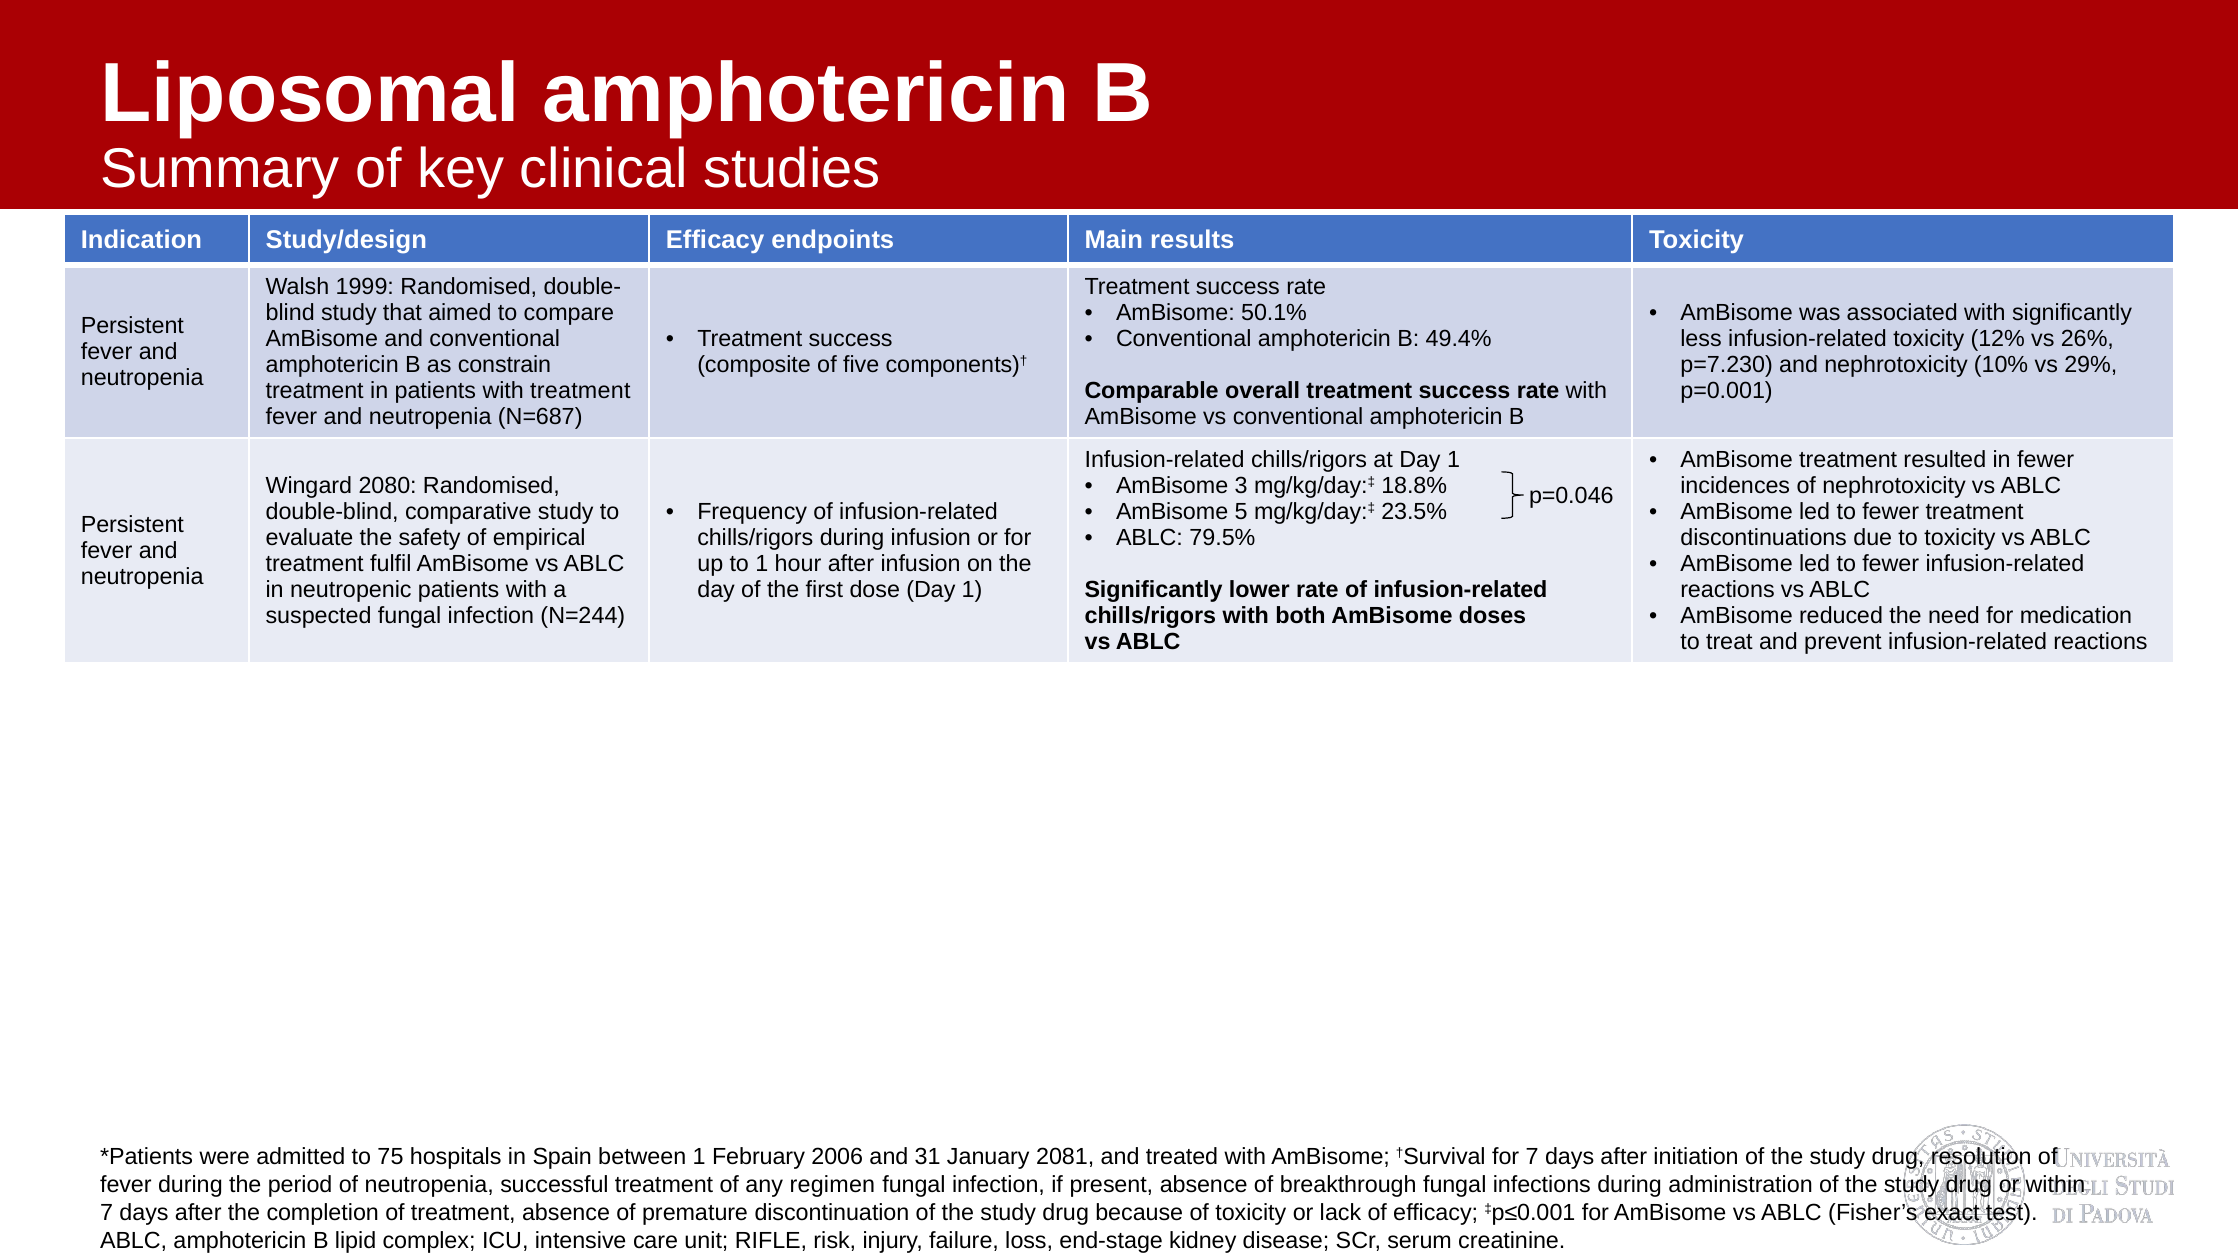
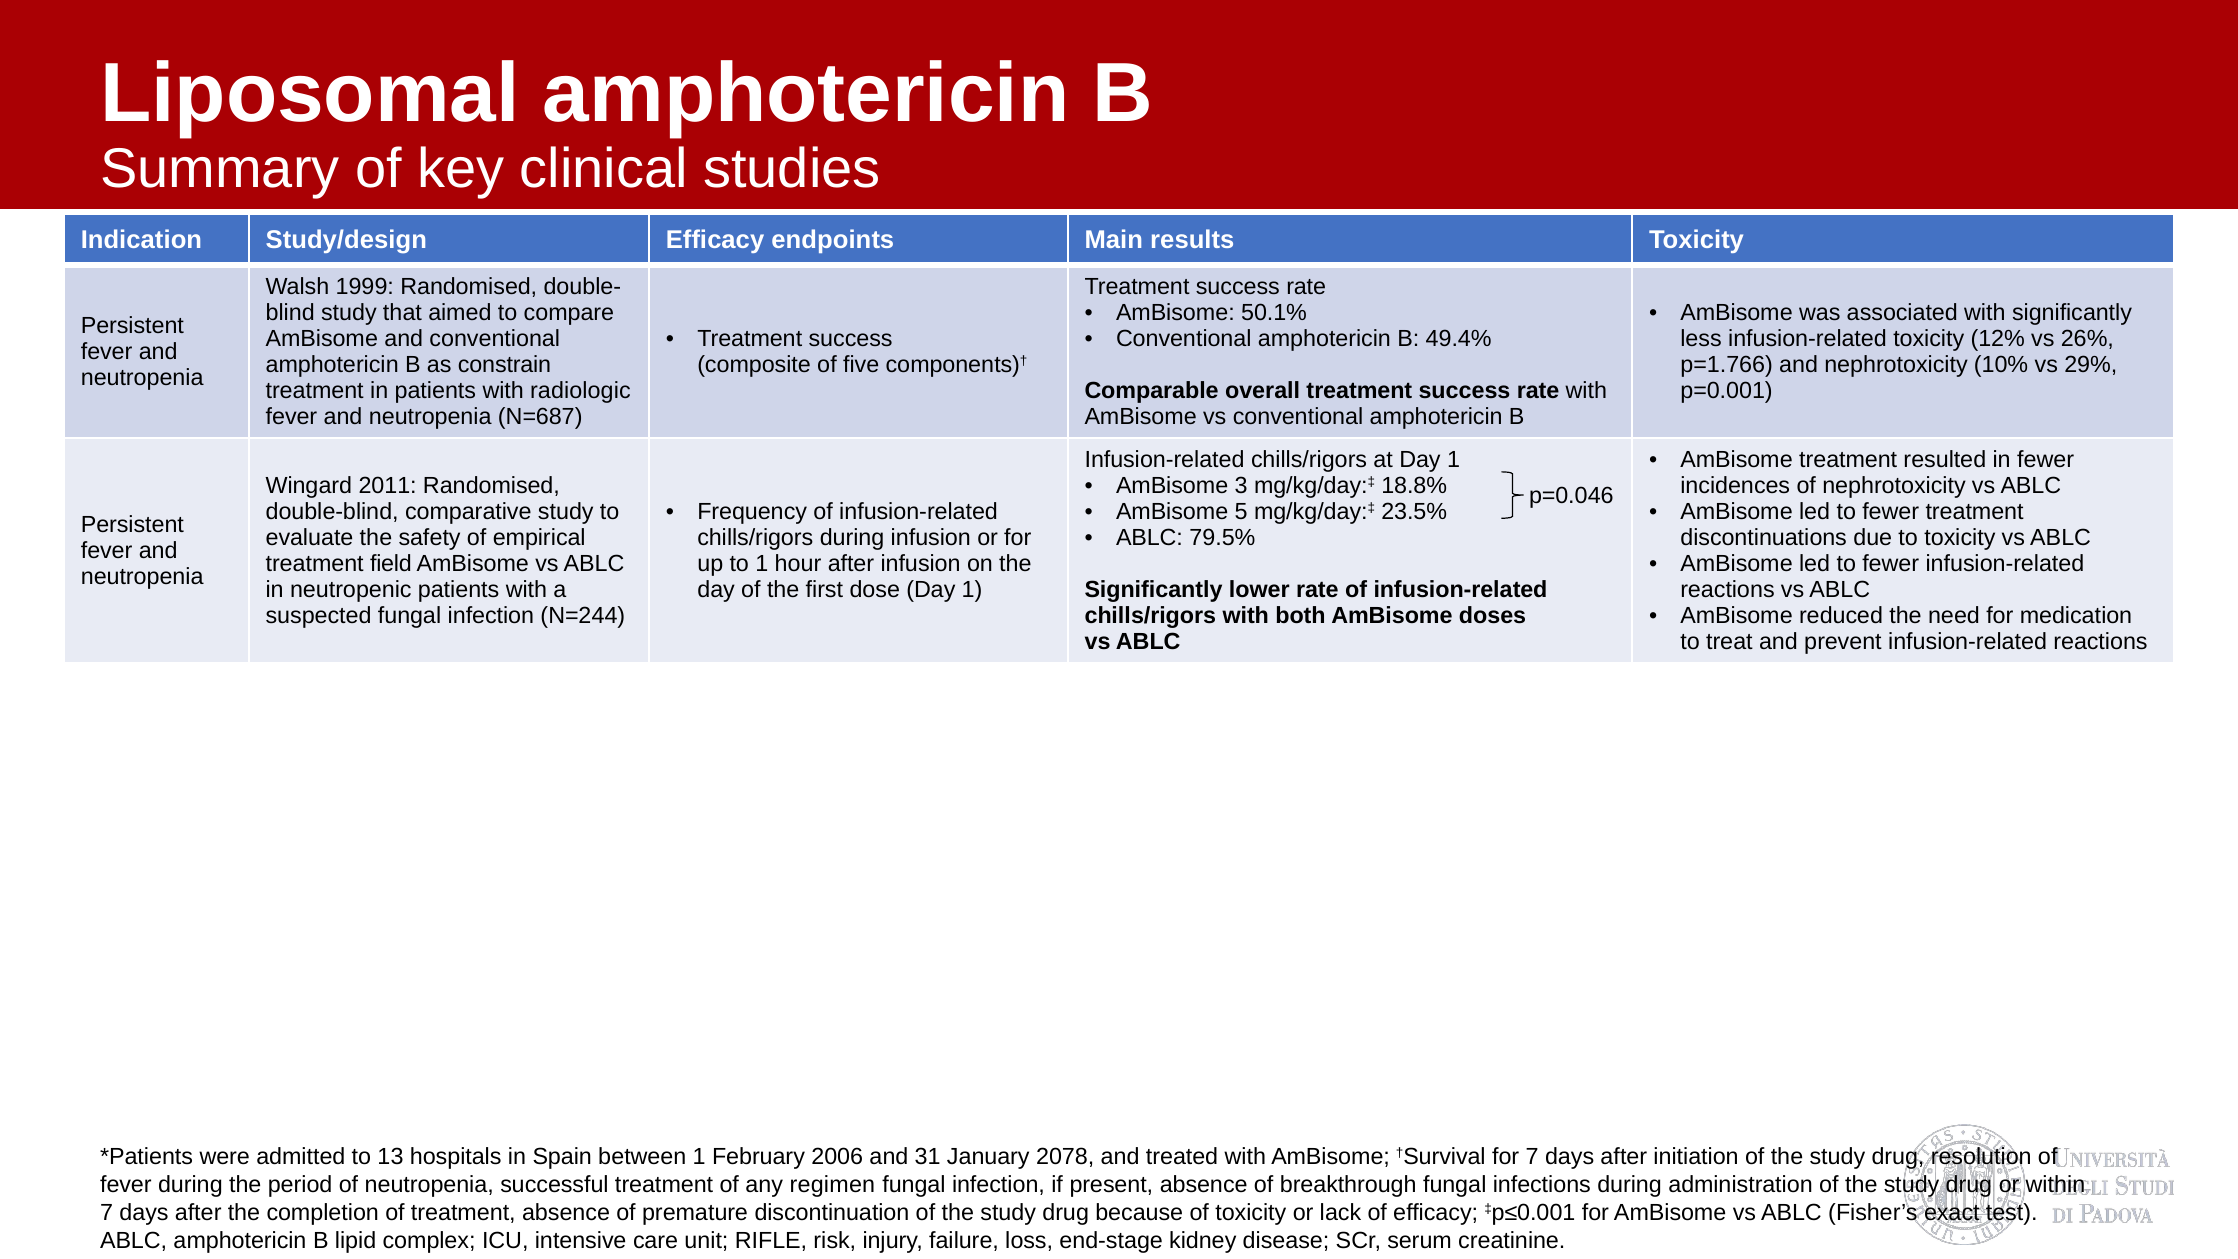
p=7.230: p=7.230 -> p=1.766 (1727, 365)
with treatment: treatment -> radiologic (580, 391)
2080: 2080 -> 2011 (388, 486)
fulfil: fulfil -> field (391, 564)
75: 75 -> 13 (390, 1156)
2081: 2081 -> 2078 (1065, 1156)
